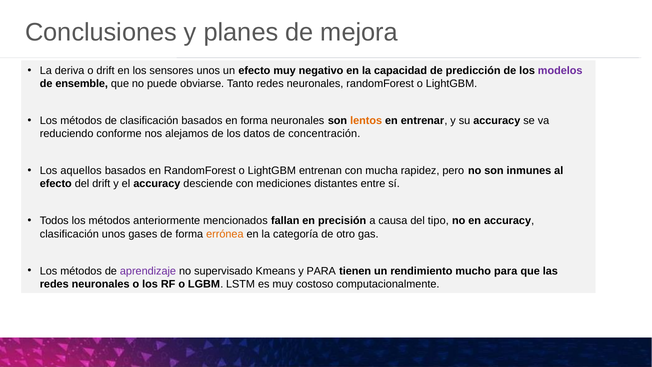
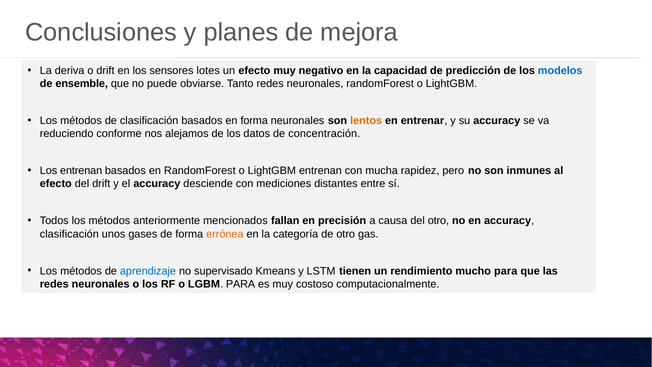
sensores unos: unos -> lotes (208, 71)
modelos colour: purple -> blue (560, 71)
Los aquellos: aquellos -> entrenan (81, 171)
del tipo: tipo -> otro (438, 221)
aprendizaje colour: purple -> blue (148, 271)
y PARA: PARA -> LSTM (321, 271)
LGBM LSTM: LSTM -> PARA (241, 284)
